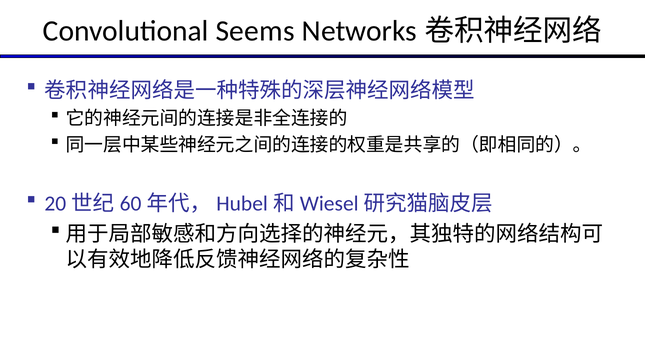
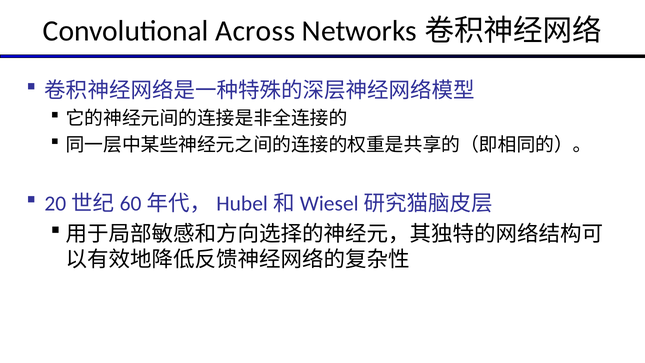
Seems: Seems -> Across (255, 31)
